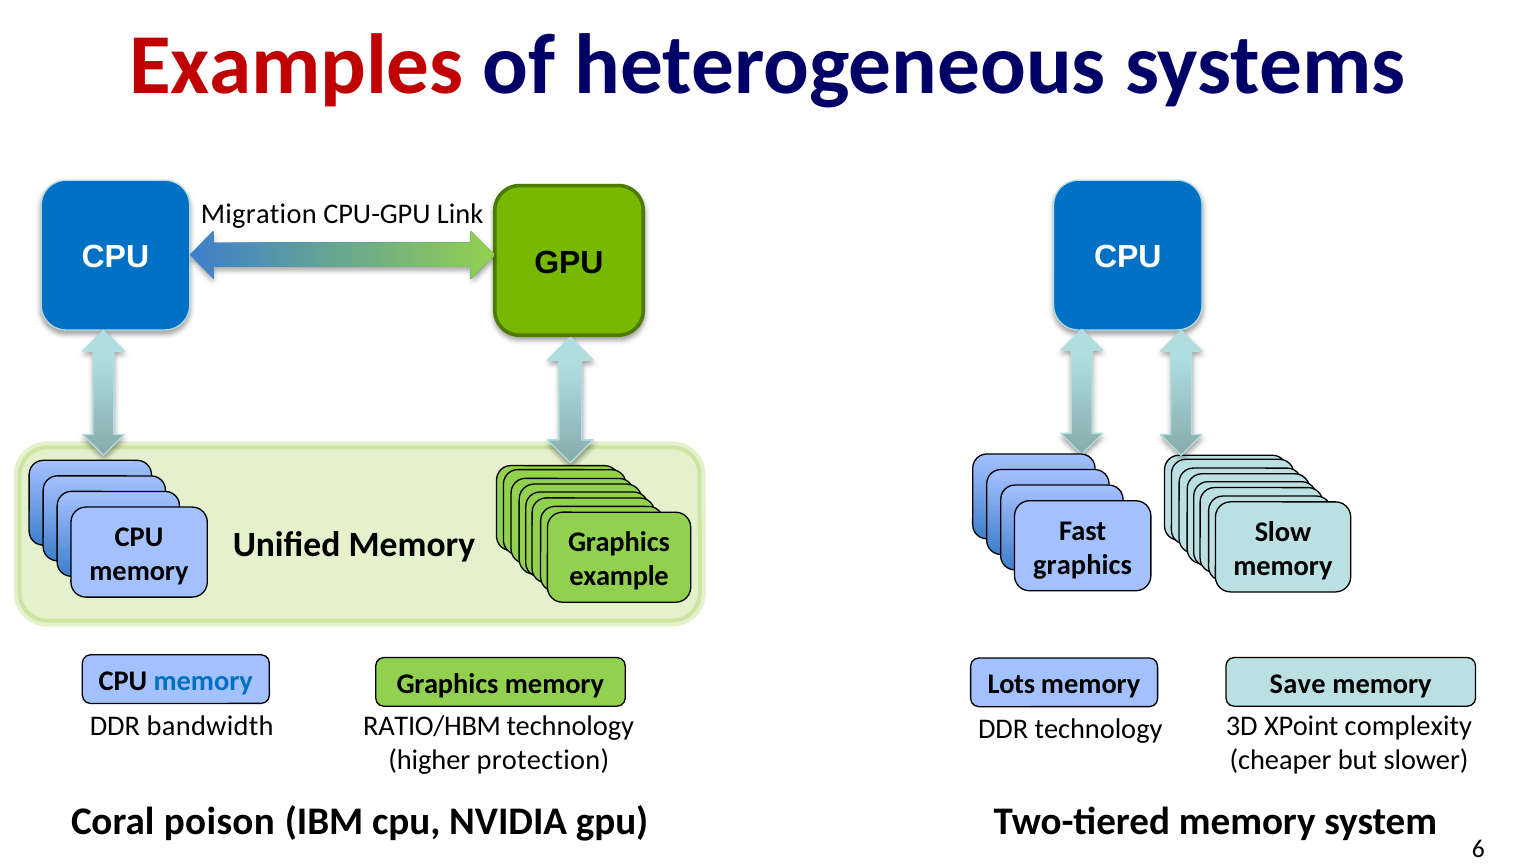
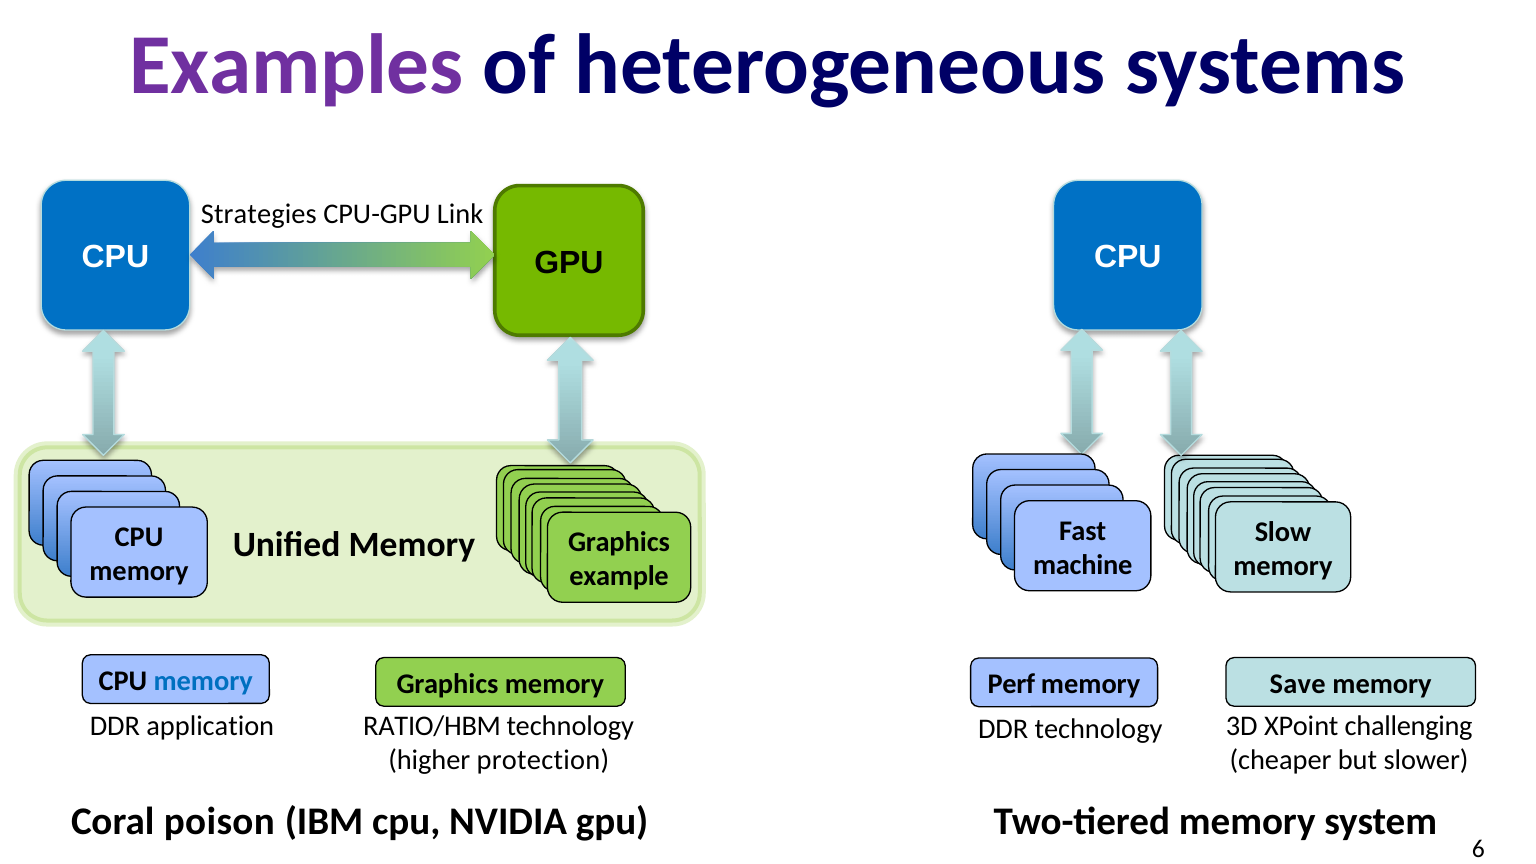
Examples colour: red -> purple (296, 65)
Migration: Migration -> Strategies (259, 214)
graphics: graphics -> machine (1083, 565)
Lots: Lots -> Perf (1011, 684)
complexity: complexity -> challenging (1409, 726)
bandwidth: bandwidth -> application (210, 726)
